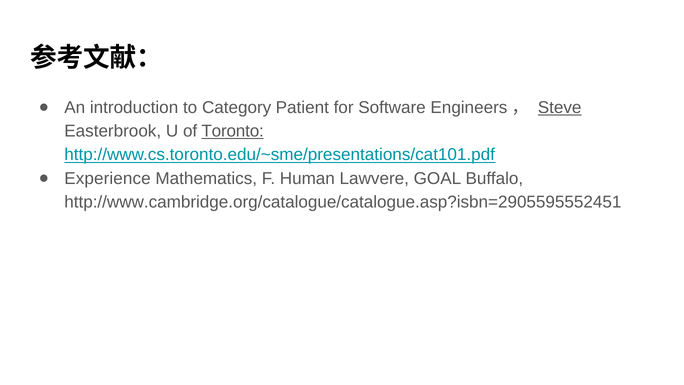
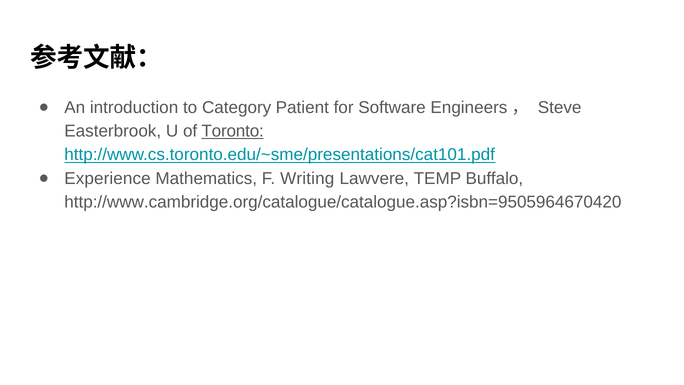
Steve underline: present -> none (560, 108)
Human: Human -> Writing (307, 178)
GOAL: GOAL -> TEMP (437, 178)
http://www.cambridge.org/catalogue/catalogue.asp?isbn=2905595552451: http://www.cambridge.org/catalogue/catalogue.asp?isbn=2905595552451 -> http://www.cambridge.org/catalogue/catalogue.asp?isbn=9505964670420 (343, 202)
